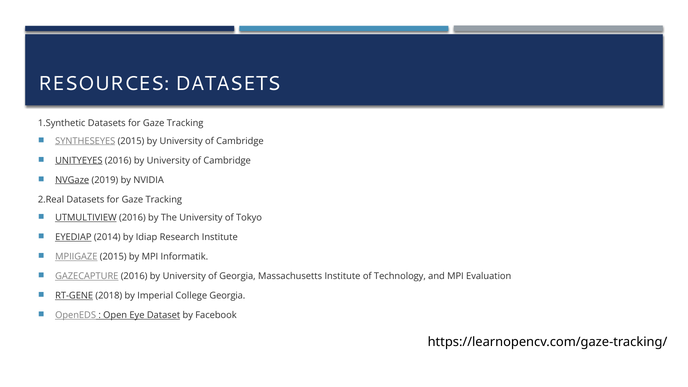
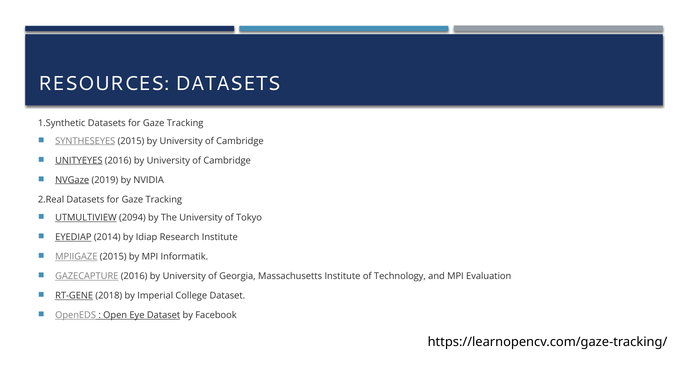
UTMULTIVIEW 2016: 2016 -> 2094 (132, 218)
College Georgia: Georgia -> Dataset (227, 296)
